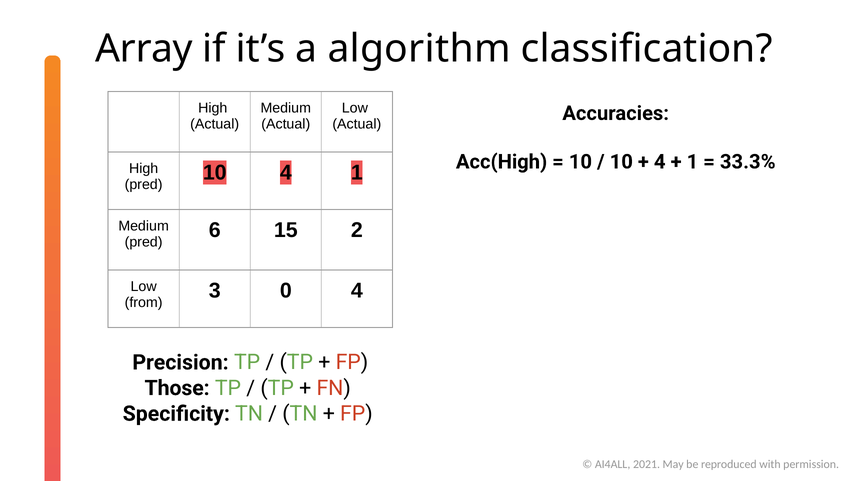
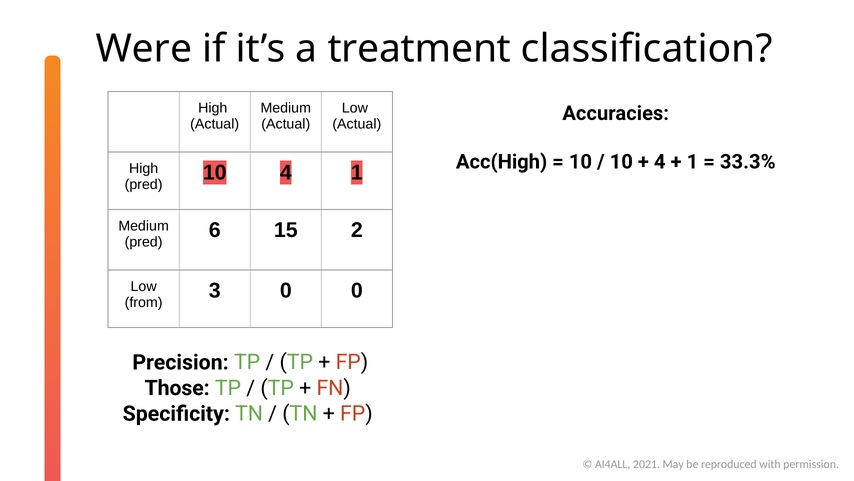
Array: Array -> Were (144, 49)
algorithm: algorithm -> treatment (419, 49)
0 4: 4 -> 0 (357, 290)
